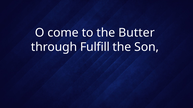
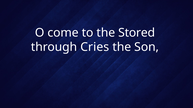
Butter: Butter -> Stored (137, 33)
Fulfill: Fulfill -> Cries (95, 47)
